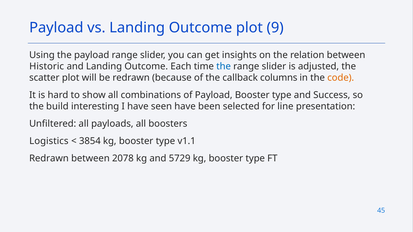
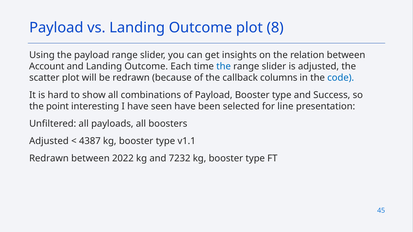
9: 9 -> 8 (275, 28)
Historic: Historic -> Account (47, 66)
code colour: orange -> blue (341, 78)
build: build -> point (57, 106)
Logistics: Logistics -> Adjusted (49, 141)
3854: 3854 -> 4387 (90, 141)
2078: 2078 -> 2022 (123, 159)
5729: 5729 -> 7232 (180, 159)
